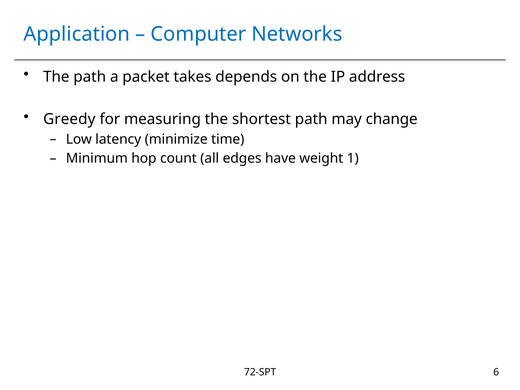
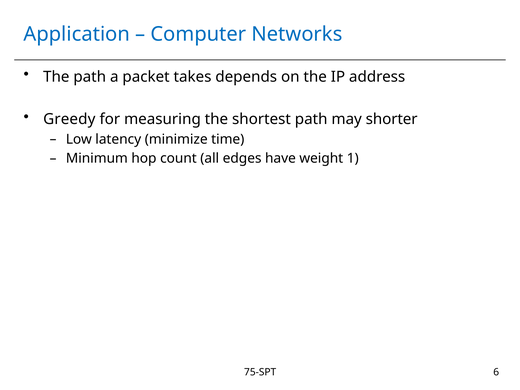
change: change -> shorter (392, 119)
72-SPT: 72-SPT -> 75-SPT (260, 372)
